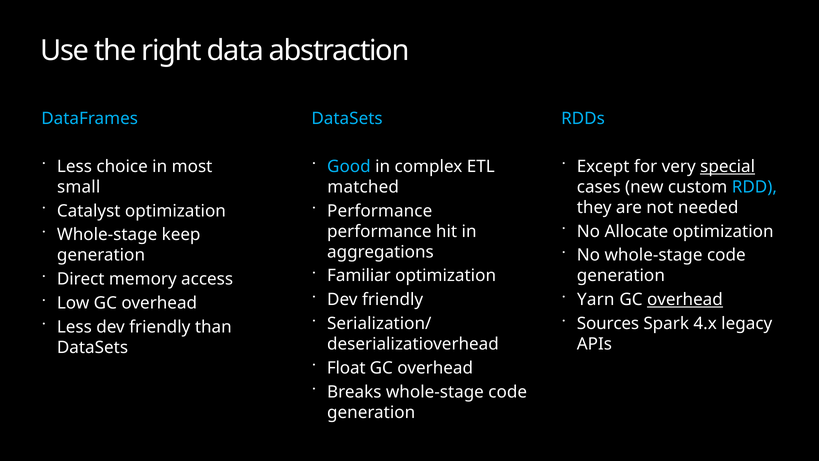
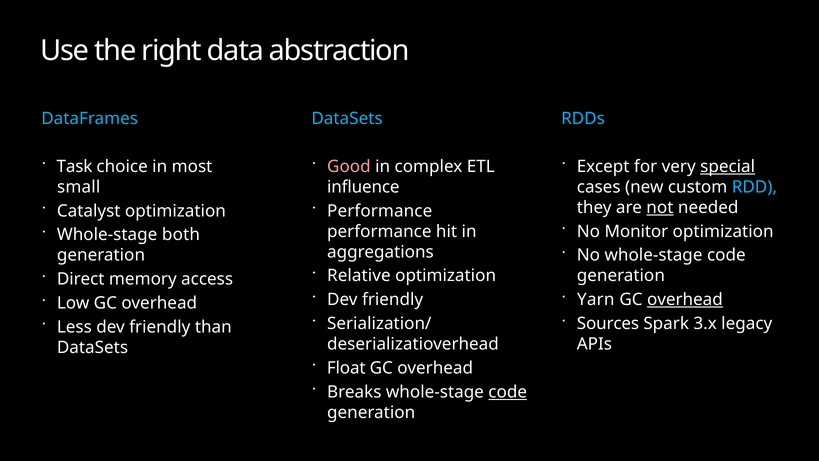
Less: Less -> Task (75, 166)
Good colour: light blue -> pink (349, 166)
matched: matched -> influence (363, 187)
not underline: none -> present (660, 207)
Allocate: Allocate -> Monitor (636, 231)
keep: keep -> both (181, 235)
Familiar: Familiar -> Relative (359, 276)
4.x: 4.x -> 3.x (705, 323)
code underline: none -> present (508, 392)
